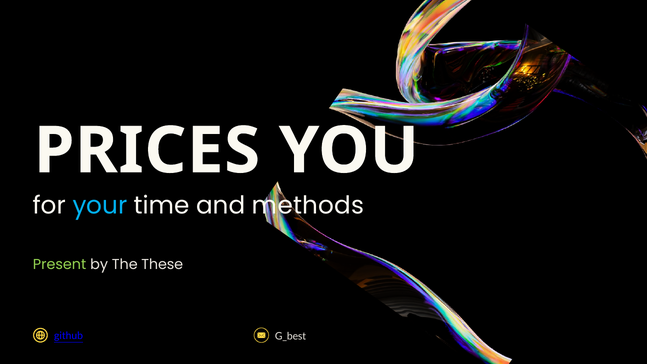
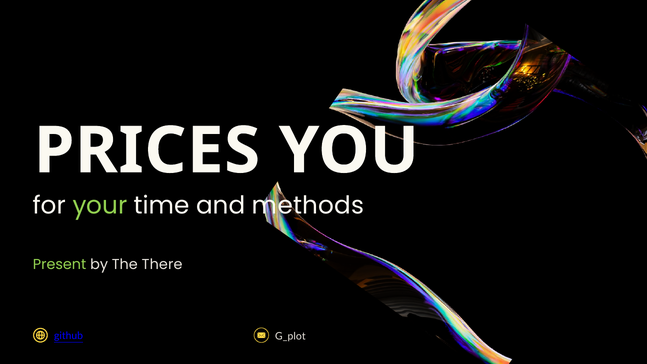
your colour: light blue -> light green (100, 206)
These: These -> There (162, 264)
G_best: G_best -> G_plot (290, 336)
